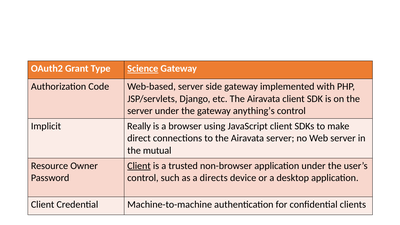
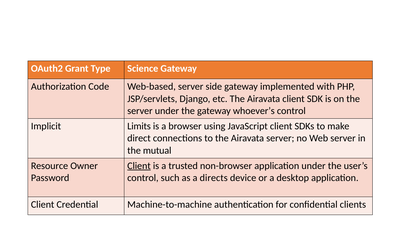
Science underline: present -> none (143, 69)
anything’s: anything’s -> whoever’s (254, 111)
Really: Really -> Limits (139, 126)
